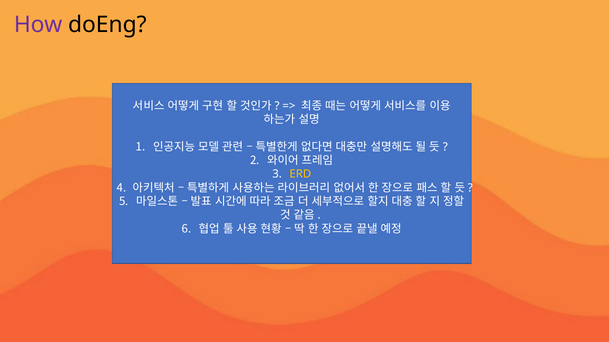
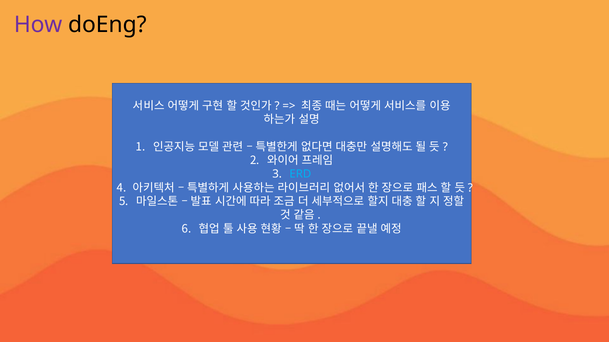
ERD colour: yellow -> light blue (300, 174)
